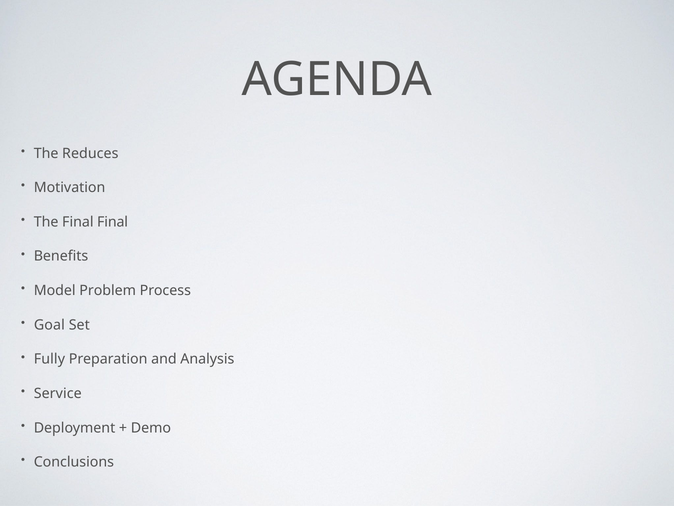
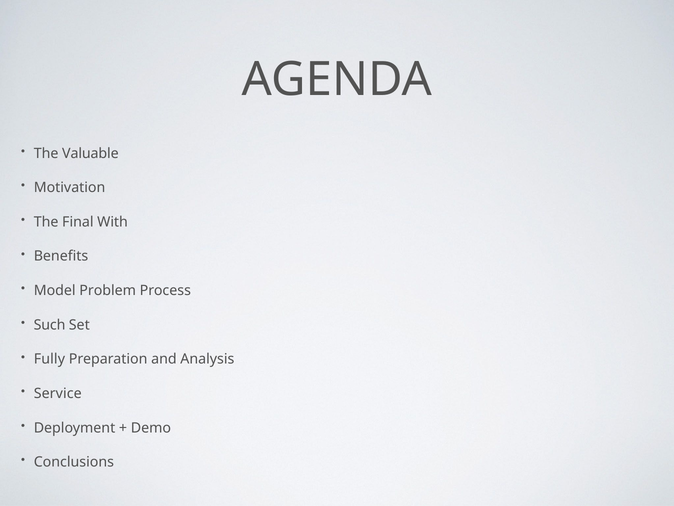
Reduces: Reduces -> Valuable (90, 153)
Final Final: Final -> With (113, 222)
Goal: Goal -> Such (50, 325)
